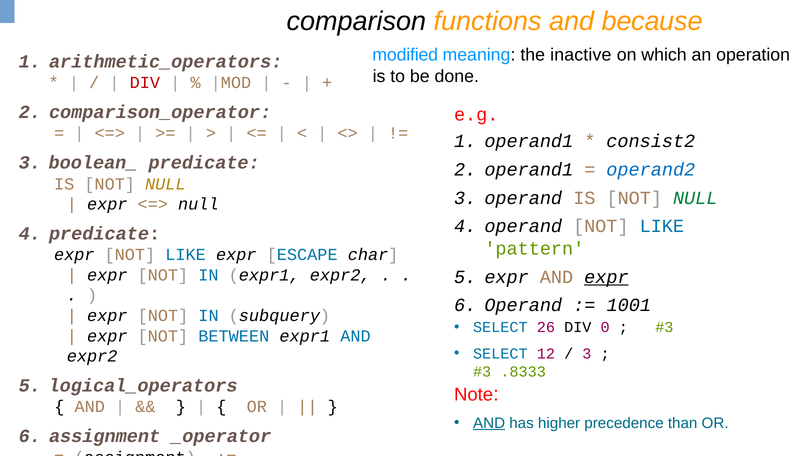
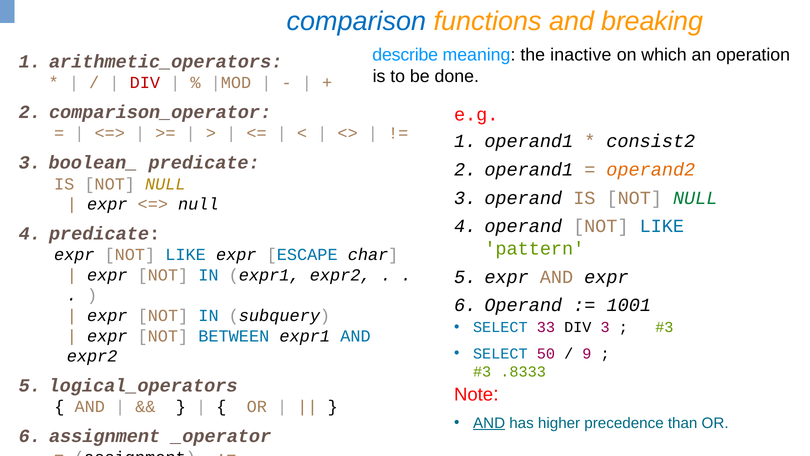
comparison colour: black -> blue (356, 21)
because: because -> breaking (652, 21)
modified: modified -> describe (405, 55)
operand2 colour: blue -> orange (651, 169)
expr underline: present -> none (606, 277)
26: 26 -> 33 (546, 327)
DIV 0: 0 -> 3 (605, 327)
12: 12 -> 50 (546, 353)
3: 3 -> 9 (587, 353)
